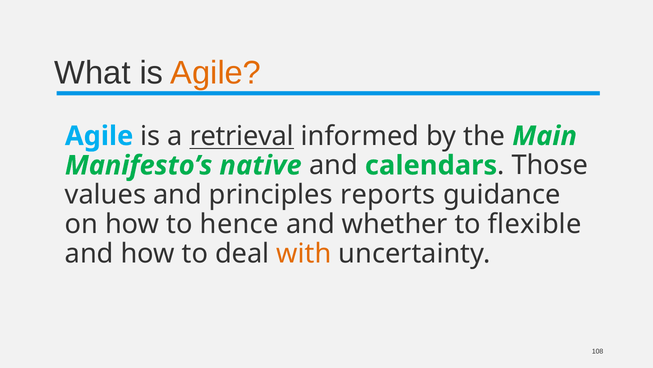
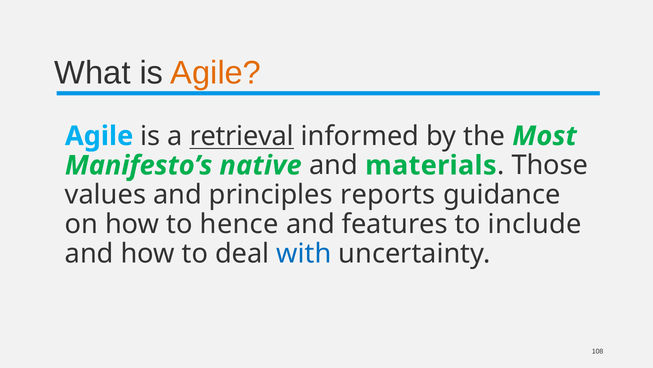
Main: Main -> Most (545, 136)
calendars: calendars -> materials (431, 165)
whether: whether -> features (395, 224)
flexible: flexible -> include (535, 224)
with colour: orange -> blue (304, 253)
